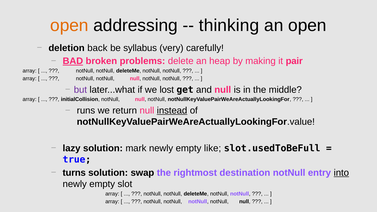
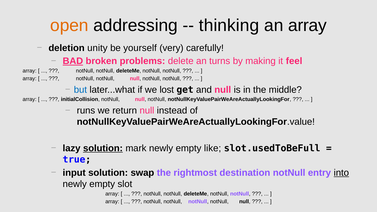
an open: open -> array (307, 25)
back: back -> unity (97, 48)
syllabus: syllabus -> yourself (140, 48)
heap: heap -> turns (220, 61)
pair: pair -> feel (294, 61)
but colour: purple -> blue (80, 90)
instead underline: present -> none (172, 111)
solution underline: none -> present (103, 148)
turns: turns -> input (74, 173)
